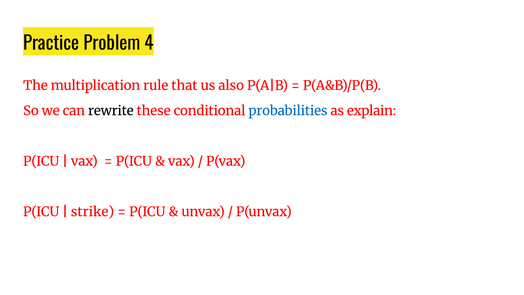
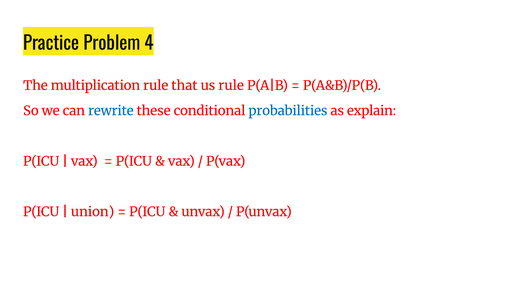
us also: also -> rule (231, 86)
rewrite colour: black -> blue (111, 111)
strike: strike -> union (93, 212)
